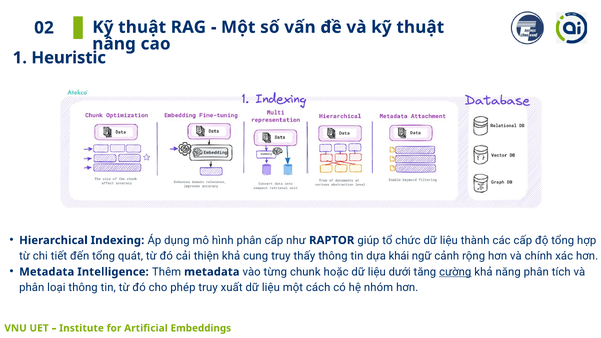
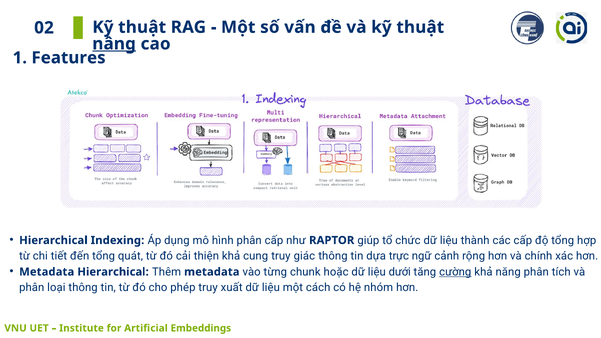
nâng underline: none -> present (114, 44)
Heuristic: Heuristic -> Features (69, 58)
thấy: thấy -> giác (304, 256)
khái: khái -> trực (399, 256)
Metadata Intelligence: Intelligence -> Hierarchical (113, 272)
